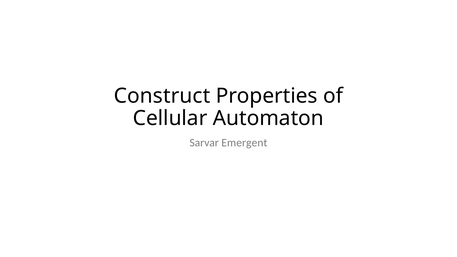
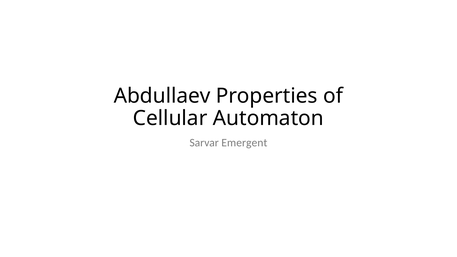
Construct: Construct -> Abdullaev (162, 96)
